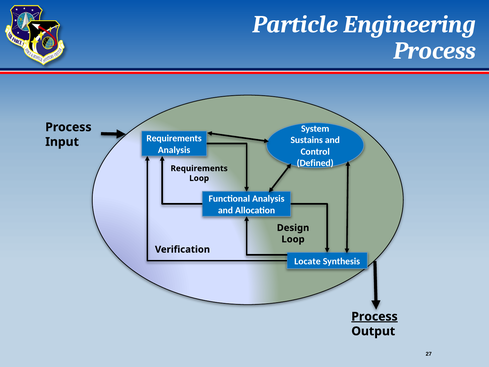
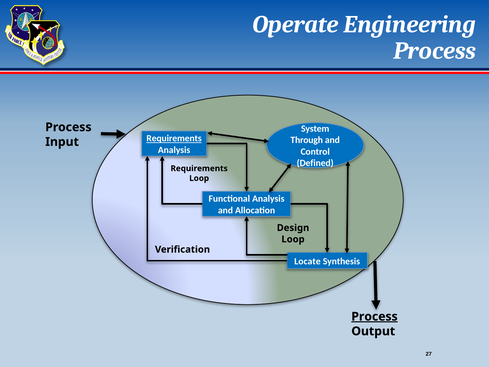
Particle: Particle -> Operate (295, 24)
Requirements underline: none -> present (174, 138)
Sustains: Sustains -> Through (307, 140)
